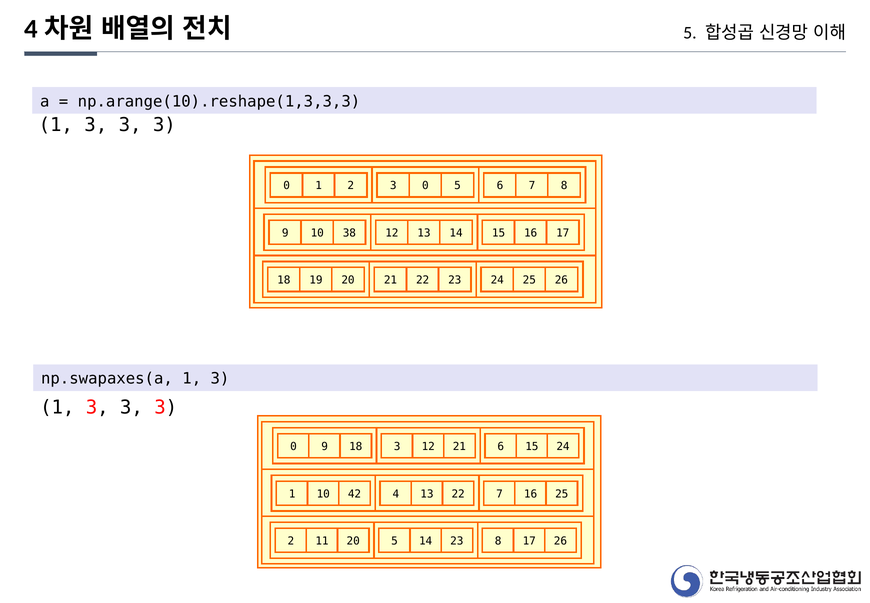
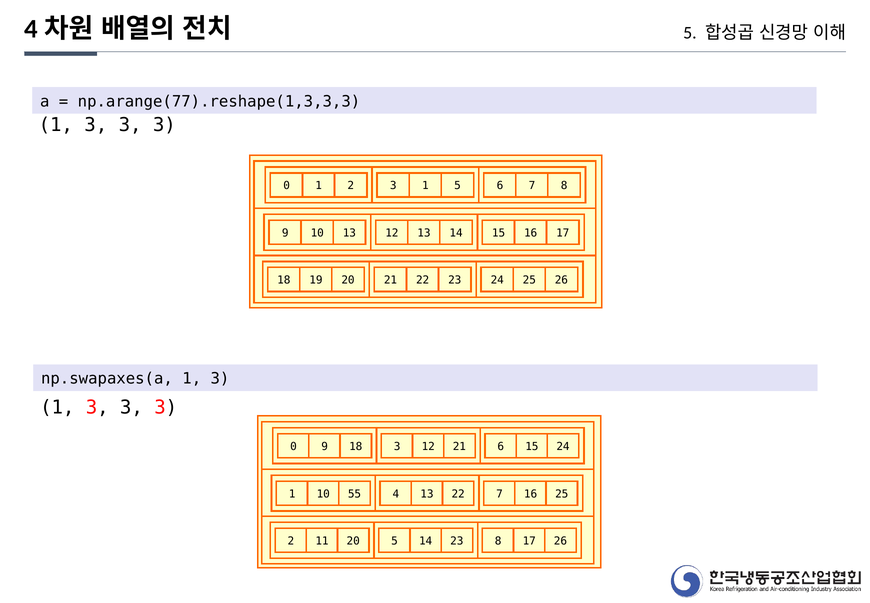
np.arange(10).reshape(1,3,3,3: np.arange(10).reshape(1,3,3,3 -> np.arange(77).reshape(1,3,3,3 (219, 101)
2 3 0: 0 -> 1 (425, 186)
10 38: 38 -> 13 (349, 233)
42: 42 -> 55 (354, 493)
